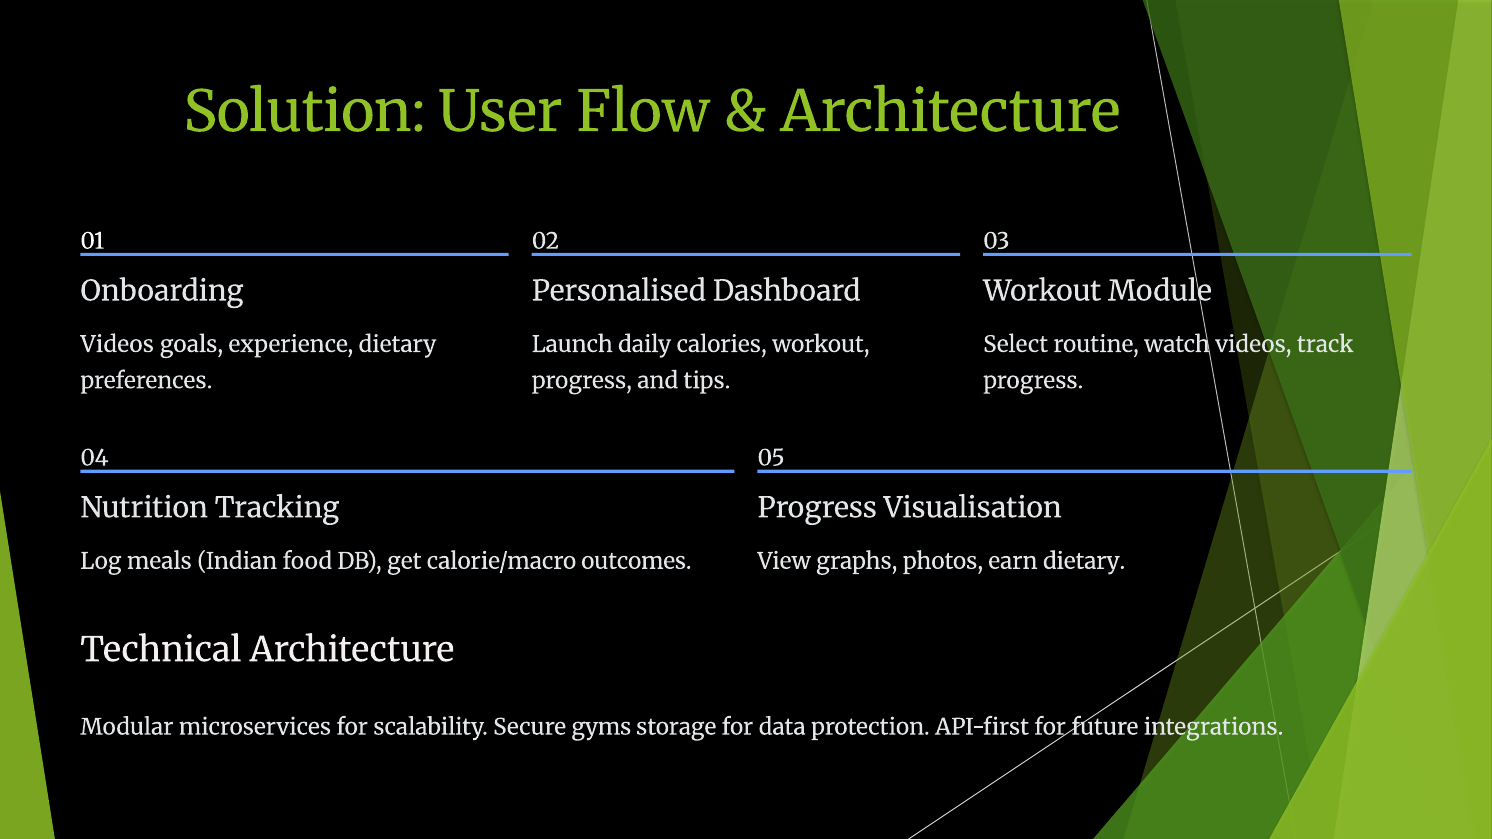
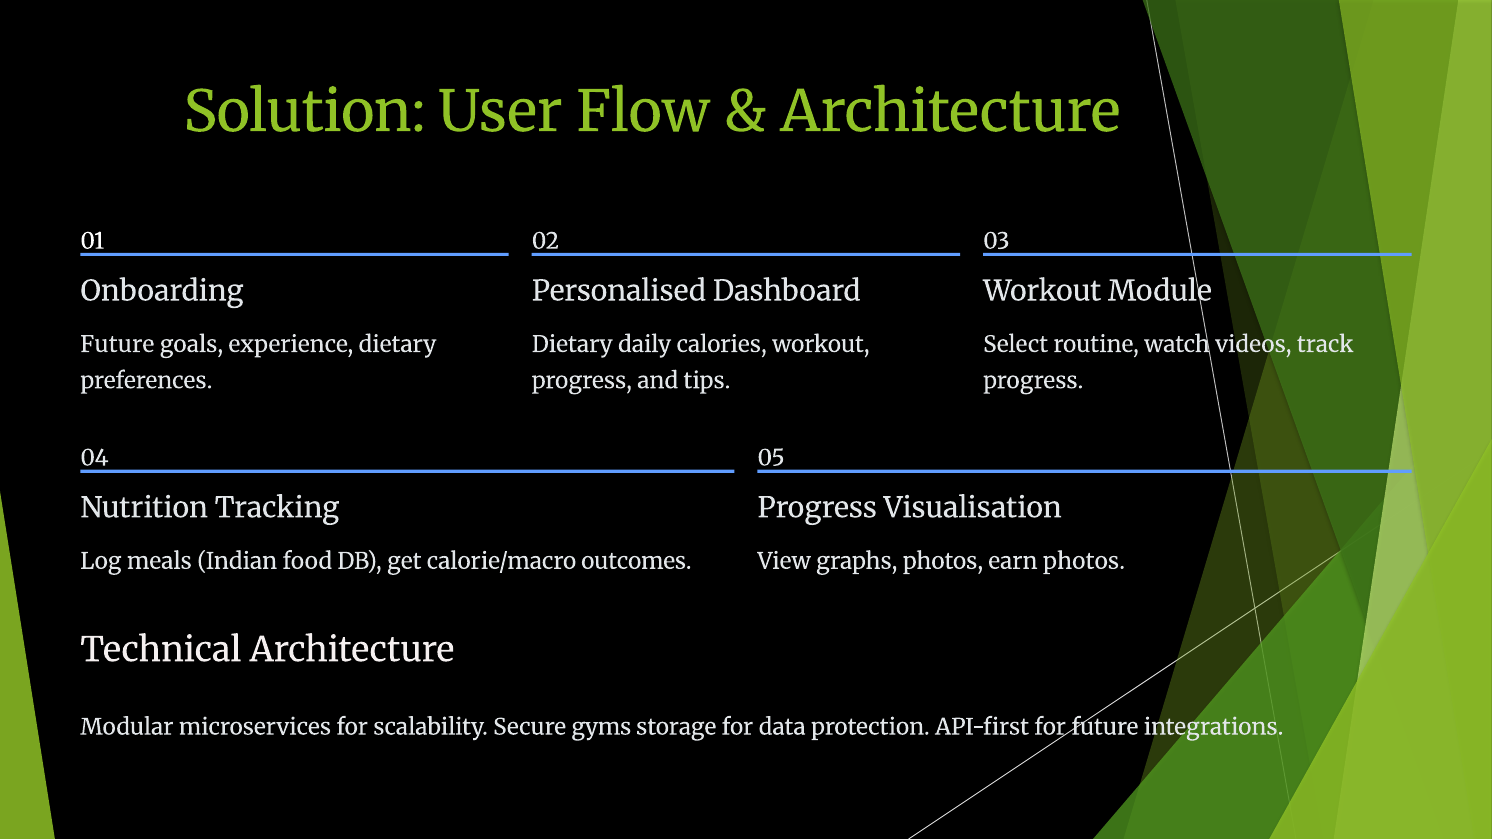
Videos: Videos -> Future (117, 345)
Launch: Launch -> Dietary (572, 345)
earn dietary: dietary -> photos (1084, 561)
